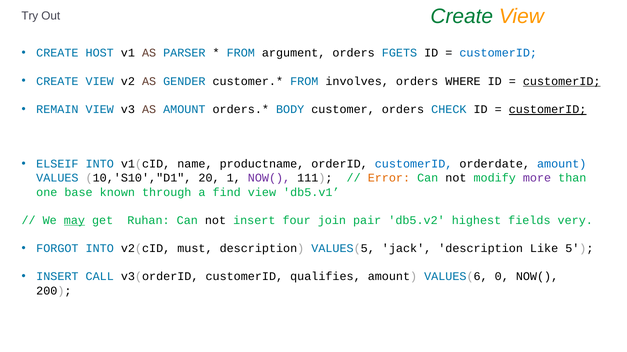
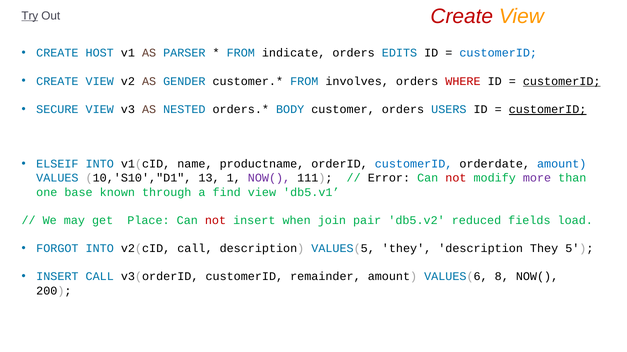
Create colour: green -> red (462, 16)
Try underline: none -> present (30, 16)
argument: argument -> indicate (294, 53)
FGETS: FGETS -> EDITS (399, 53)
WHERE colour: black -> red (463, 81)
REMAIN: REMAIN -> SECURE (57, 110)
AS AMOUNT: AMOUNT -> NESTED (184, 110)
CHECK: CHECK -> USERS (449, 110)
20: 20 -> 13 (209, 178)
Error colour: orange -> black (389, 178)
not colour: black -> red (456, 178)
may underline: present -> none (74, 221)
Ruhan: Ruhan -> Place (148, 221)
not colour: black -> red (216, 221)
four: four -> when (297, 221)
highest: highest -> reduced (476, 221)
very: very -> load (575, 221)
v2(cID must: must -> call (195, 249)
VALUES(5 jack: jack -> they (407, 249)
description Like: Like -> They (544, 249)
qualifies: qualifies -> remainder (325, 277)
0: 0 -> 8 (502, 277)
